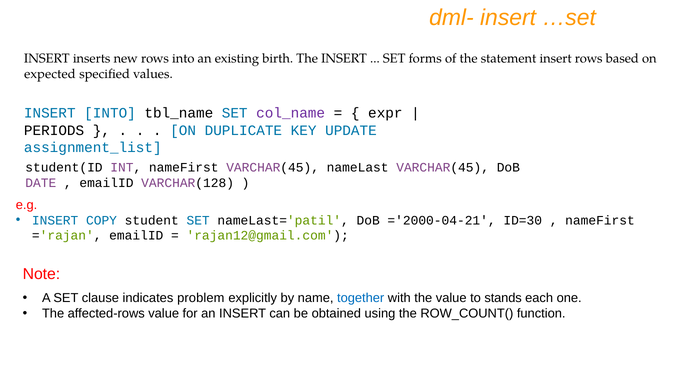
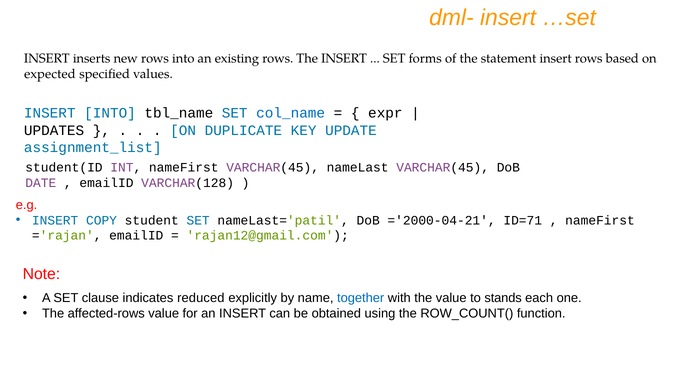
existing birth: birth -> rows (278, 58)
col_name colour: purple -> blue (291, 113)
PERIODS: PERIODS -> UPDATES (54, 130)
ID=30: ID=30 -> ID=71 (523, 220)
problem: problem -> reduced (201, 298)
